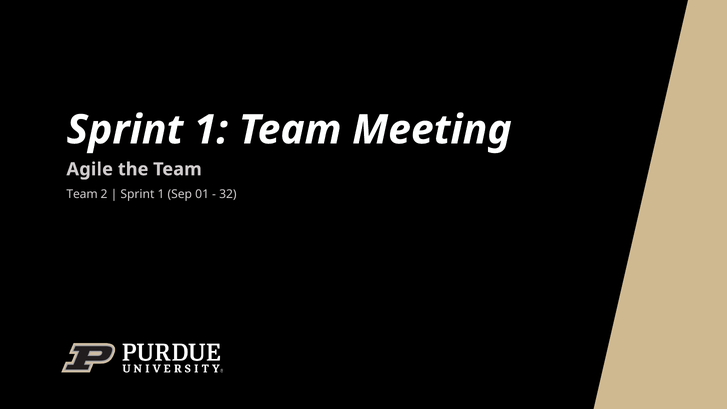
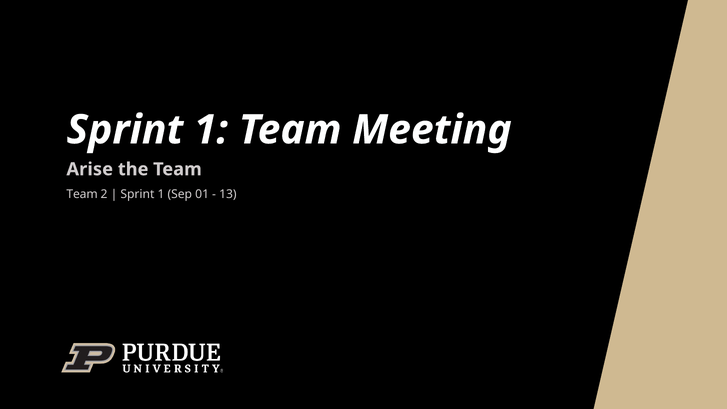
Agile: Agile -> Arise (90, 169)
32: 32 -> 13 (228, 194)
